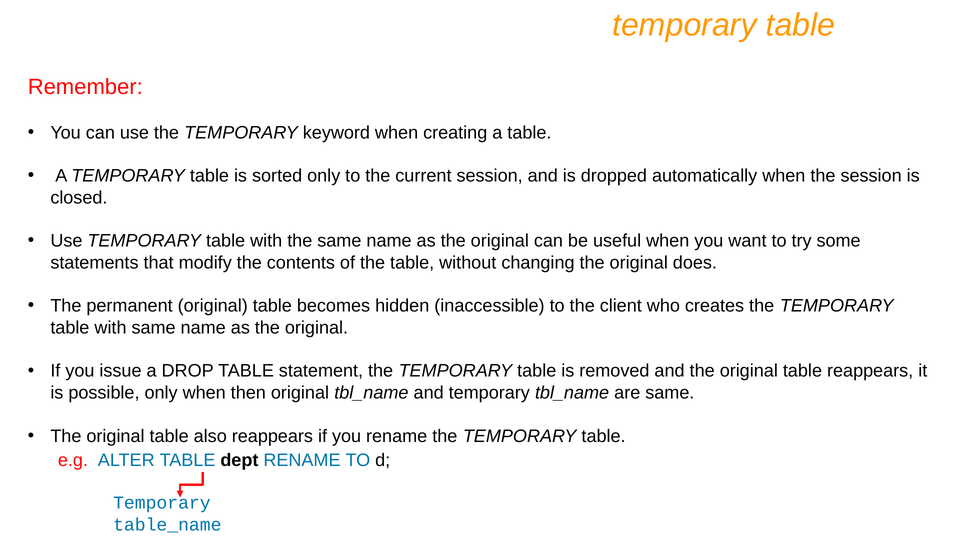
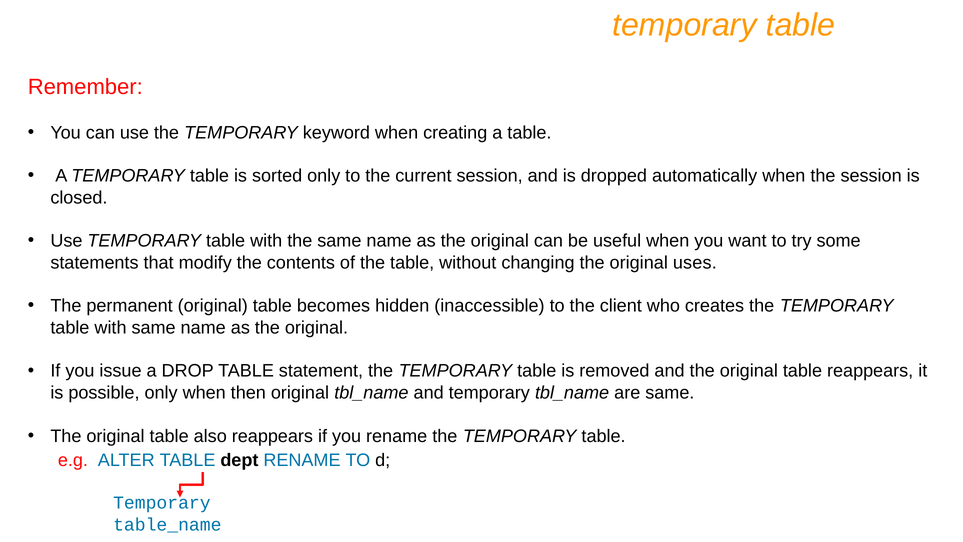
does: does -> uses (695, 262)
